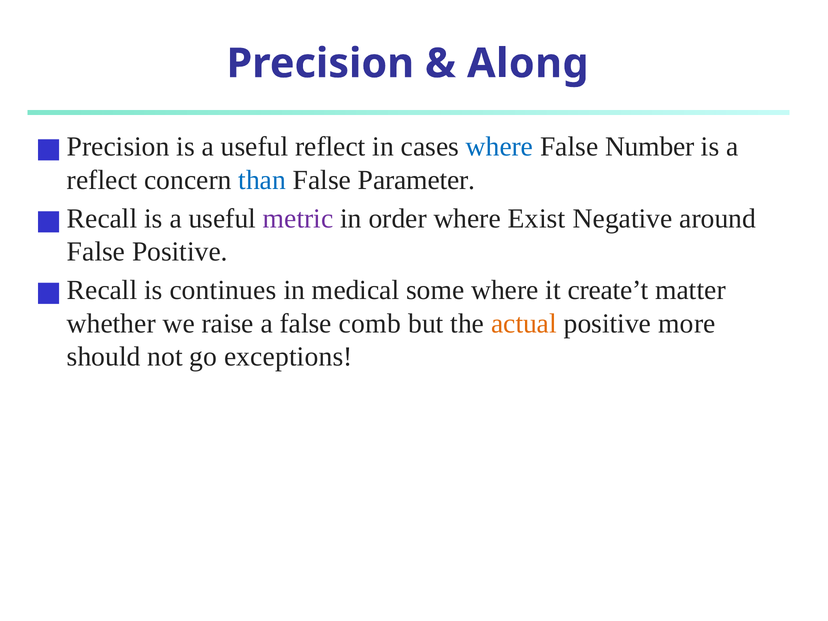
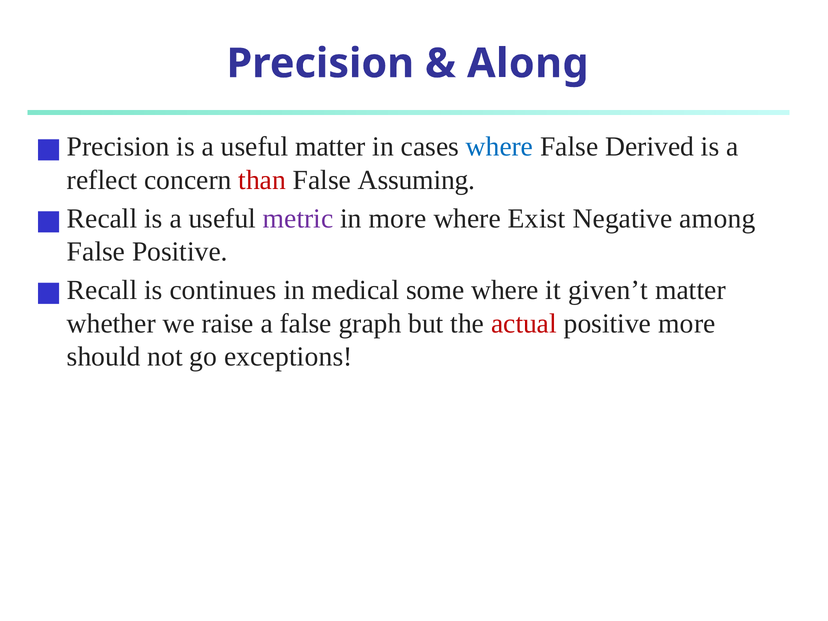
useful reflect: reflect -> matter (330, 147)
Number: Number -> Derived (650, 147)
than colour: blue -> red (262, 180)
Parameter: Parameter -> Assuming (417, 180)
in order: order -> more (397, 219)
around: around -> among (718, 219)
create’t: create’t -> given’t (608, 290)
comb: comb -> graph (370, 323)
actual colour: orange -> red (524, 323)
